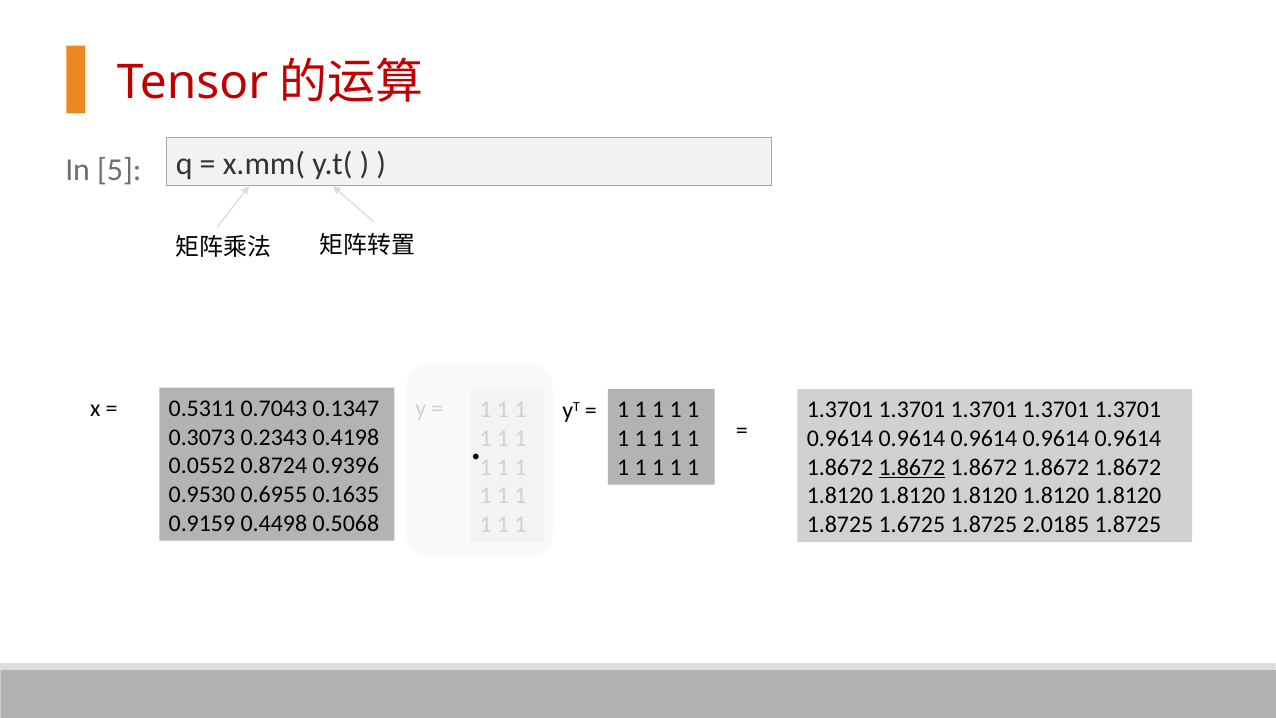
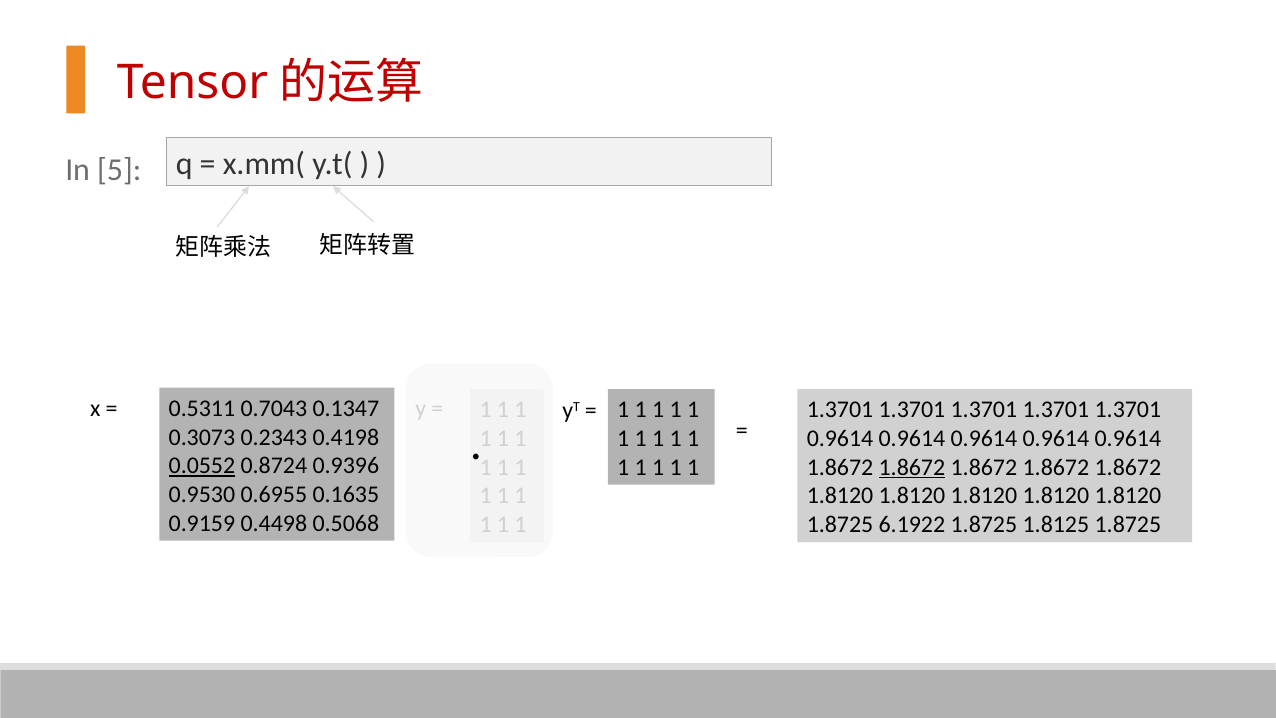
0.0552 underline: none -> present (202, 466)
1.6725: 1.6725 -> 6.1922 (912, 524)
2.0185: 2.0185 -> 1.8125 (1056, 524)
